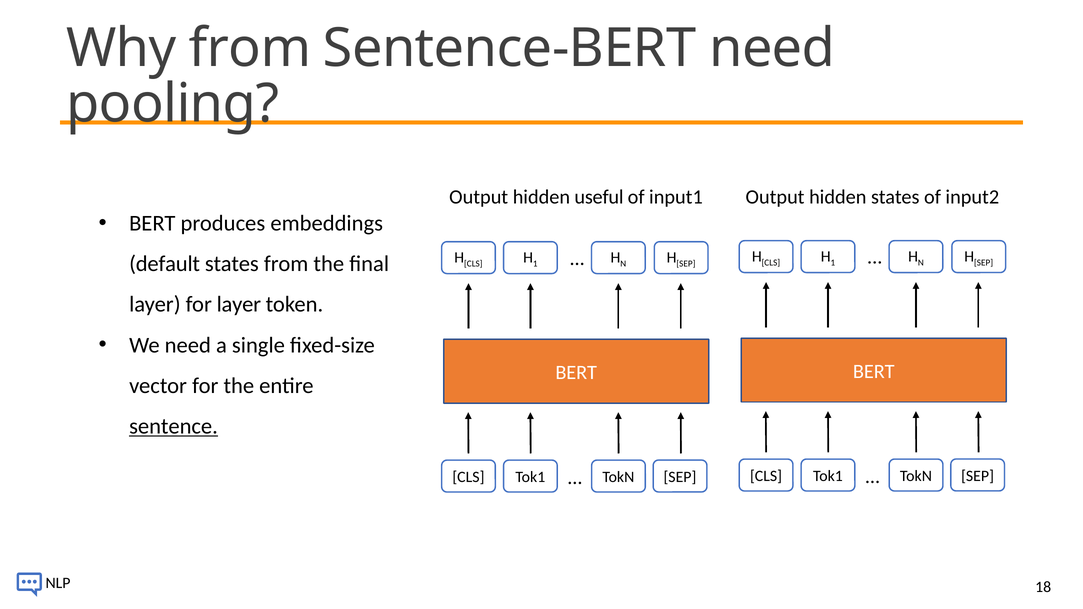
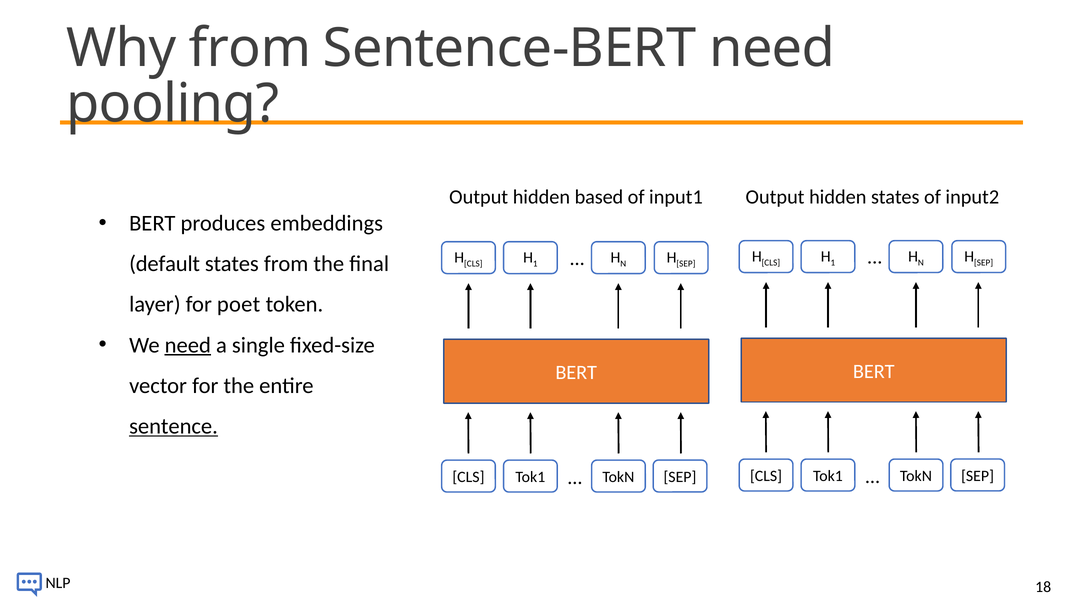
useful: useful -> based (599, 197)
for layer: layer -> poet (239, 305)
need underline: none -> present (188, 345)
